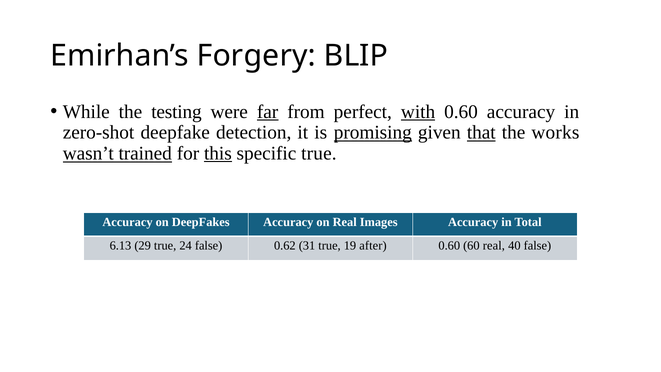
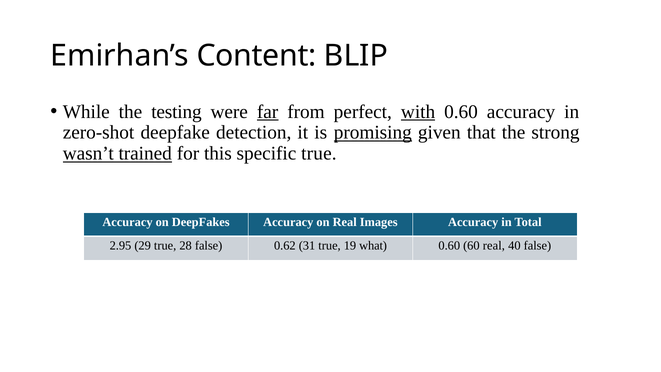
Forgery: Forgery -> Content (256, 56)
that underline: present -> none (481, 133)
works: works -> strong (556, 133)
this underline: present -> none (218, 153)
6.13: 6.13 -> 2.95 (120, 245)
24: 24 -> 28 (186, 245)
after: after -> what (373, 245)
